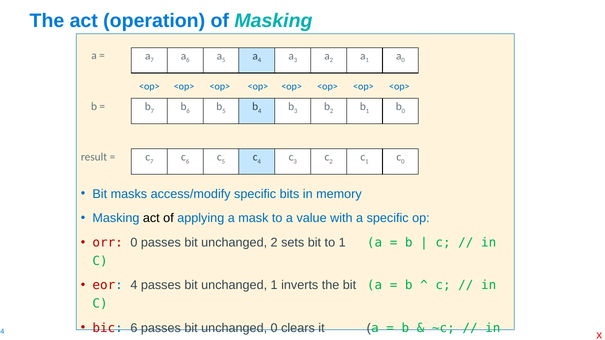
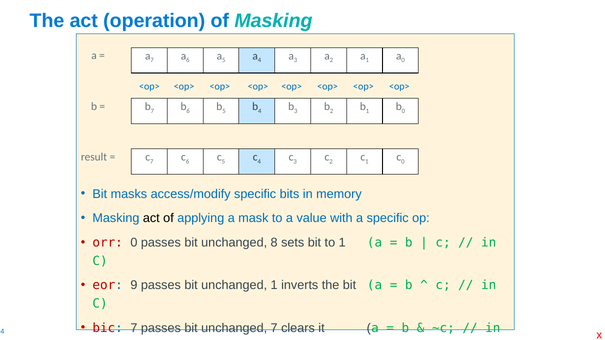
unchanged 2: 2 -> 8 (274, 243)
eor 4: 4 -> 9 (134, 286)
bic 6: 6 -> 7 (134, 328)
unchanged 0: 0 -> 7 (274, 328)
